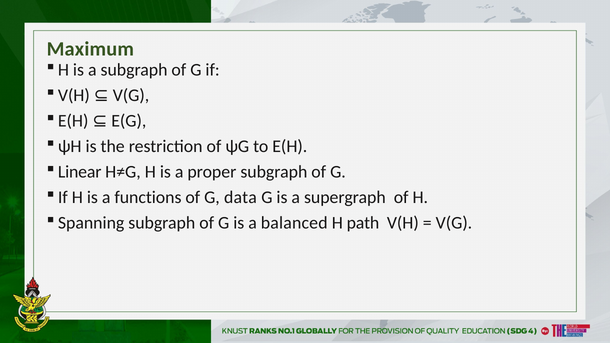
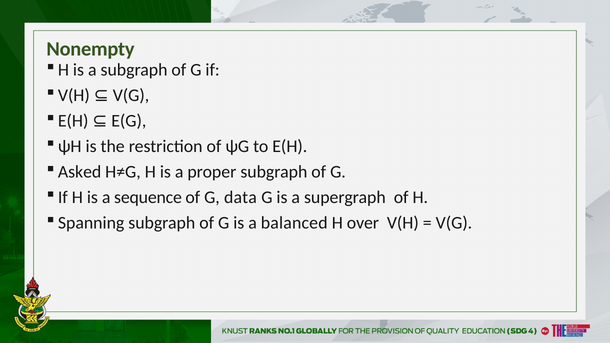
Maximum: Maximum -> Nonempty (91, 49)
Linear: Linear -> Asked (80, 172)
functions: functions -> sequence (148, 198)
path: path -> over (363, 223)
